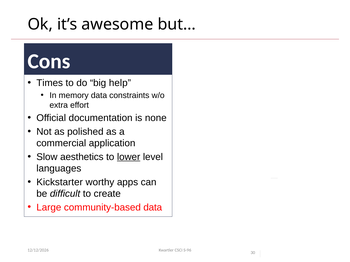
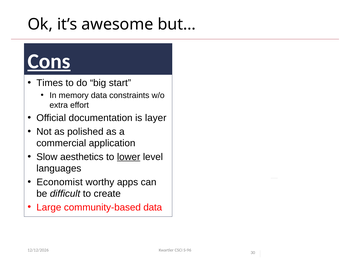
Cons underline: none -> present (49, 61)
help: help -> start (120, 83)
none: none -> layer (156, 118)
Kickstarter: Kickstarter -> Economist (60, 182)
